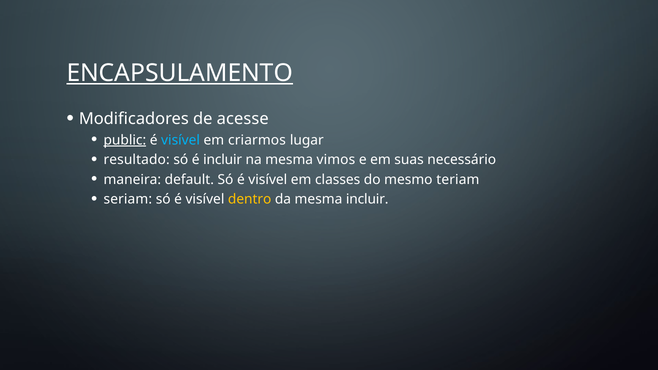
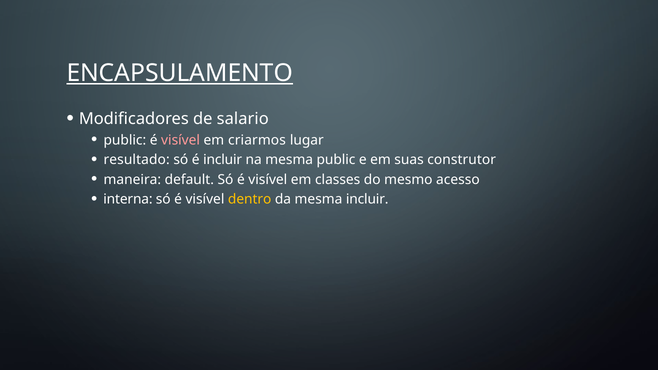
acesse: acesse -> salario (243, 119)
public underline: present -> none (125, 140)
visível colour: light blue -> pink (181, 140)
mesma vimos: vimos -> public (336, 160)
necessário: necessário -> construtor (462, 160)
teriam: teriam -> acesso (458, 180)
seriam: seriam -> interna (128, 199)
